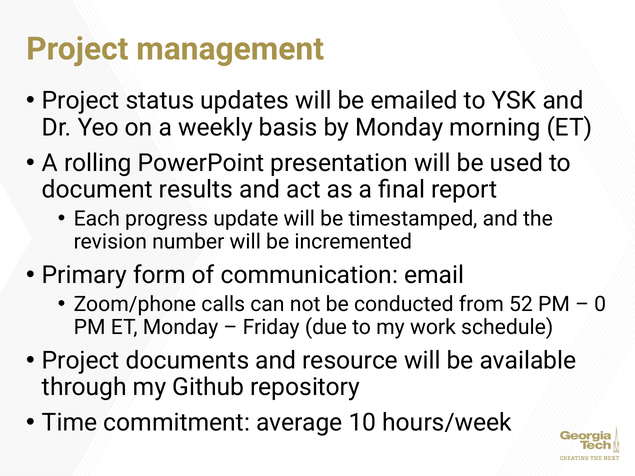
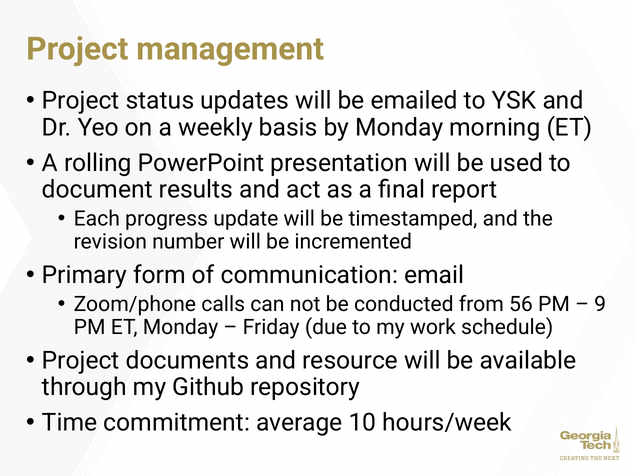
52: 52 -> 56 (521, 304)
0: 0 -> 9 (600, 304)
